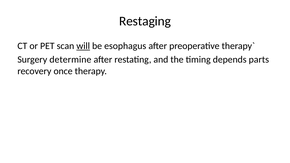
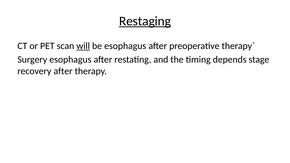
Restaging underline: none -> present (145, 21)
Surgery determine: determine -> esophagus (70, 60)
parts: parts -> stage (259, 60)
recovery once: once -> after (63, 71)
